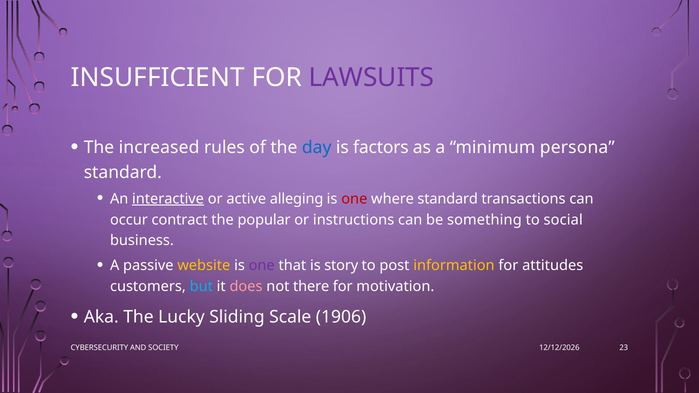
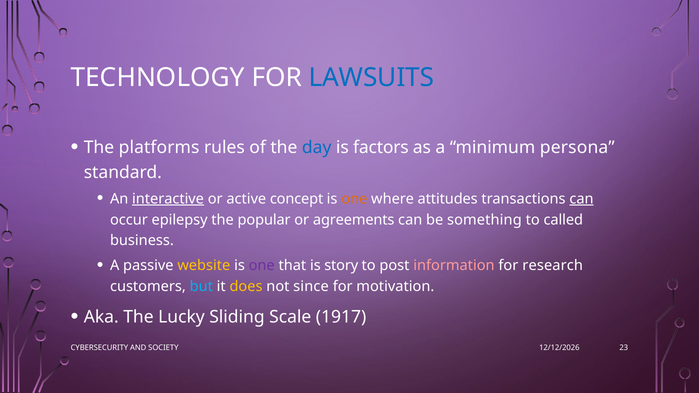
INSUFFICIENT: INSUFFICIENT -> TECHNOLOGY (158, 78)
LAWSUITS colour: purple -> blue (371, 78)
increased: increased -> platforms (159, 148)
alleging: alleging -> concept (297, 199)
one colour: red -> orange (354, 199)
where standard: standard -> attitudes (448, 199)
can underline: none -> present (582, 199)
contract: contract -> epilepsy (180, 220)
instructions: instructions -> agreements (354, 220)
social: social -> called (563, 220)
information colour: yellow -> pink (454, 265)
attitudes: attitudes -> research (553, 265)
does colour: pink -> yellow (246, 286)
there: there -> since (311, 286)
1906: 1906 -> 1917 (341, 317)
